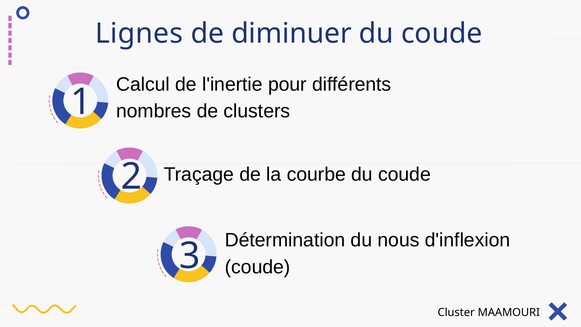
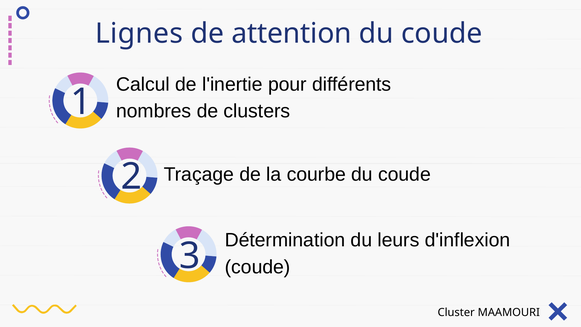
diminuer: diminuer -> attention (292, 34)
nous: nous -> leurs (398, 240)
